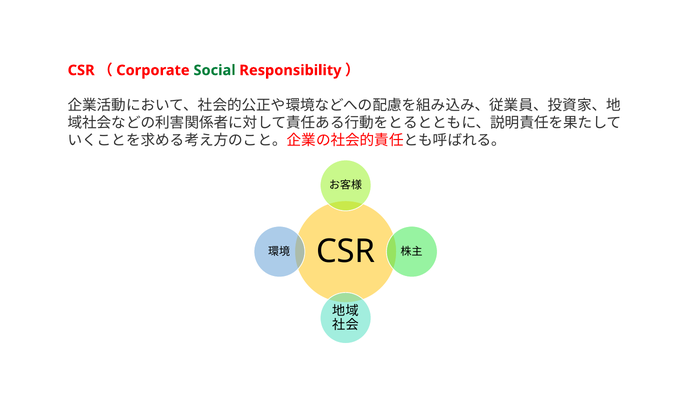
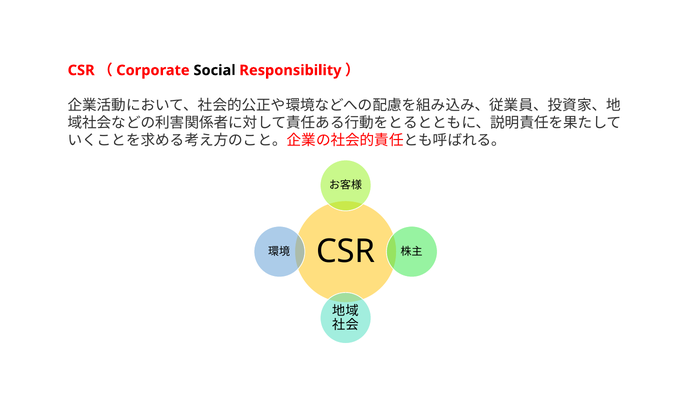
Social colour: green -> black (215, 70)
